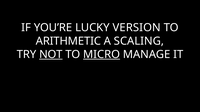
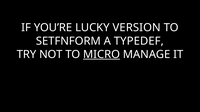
ARITHMETIC: ARITHMETIC -> SETFNFORM (68, 41)
SCALING: SCALING -> TYPEDEF (139, 41)
NOT underline: present -> none (51, 55)
